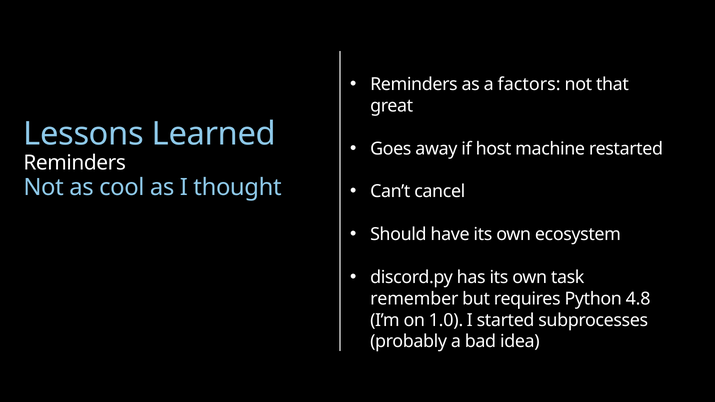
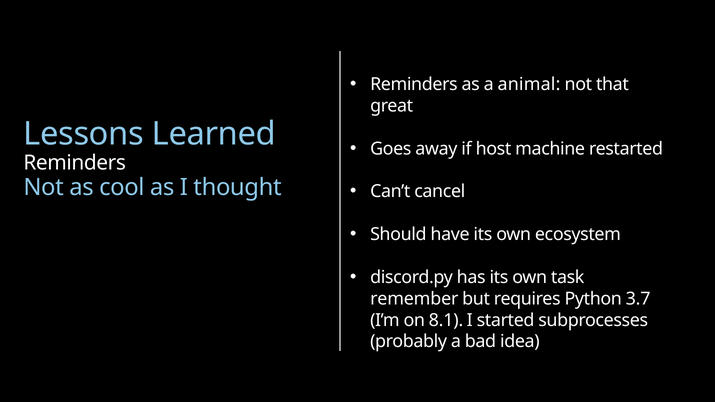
factors: factors -> animal (529, 84)
4.8: 4.8 -> 3.7 (638, 299)
1.0: 1.0 -> 8.1 (446, 320)
